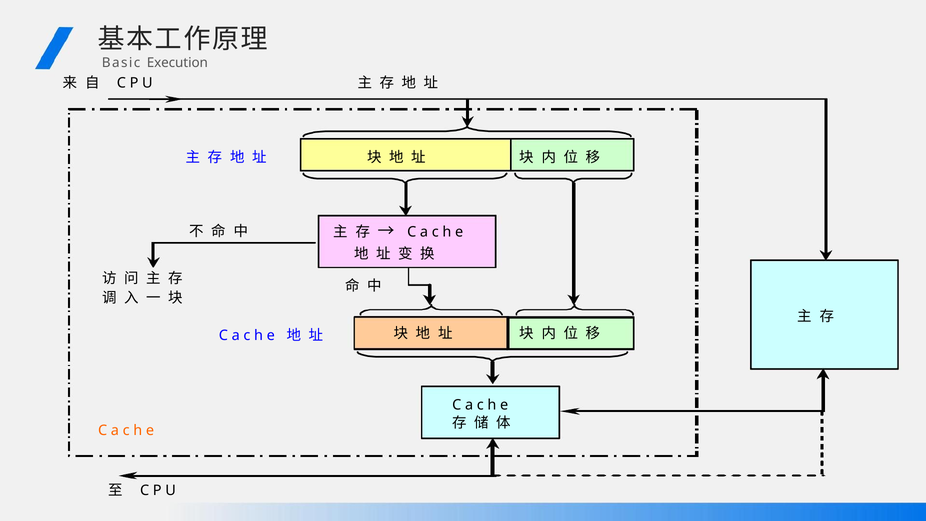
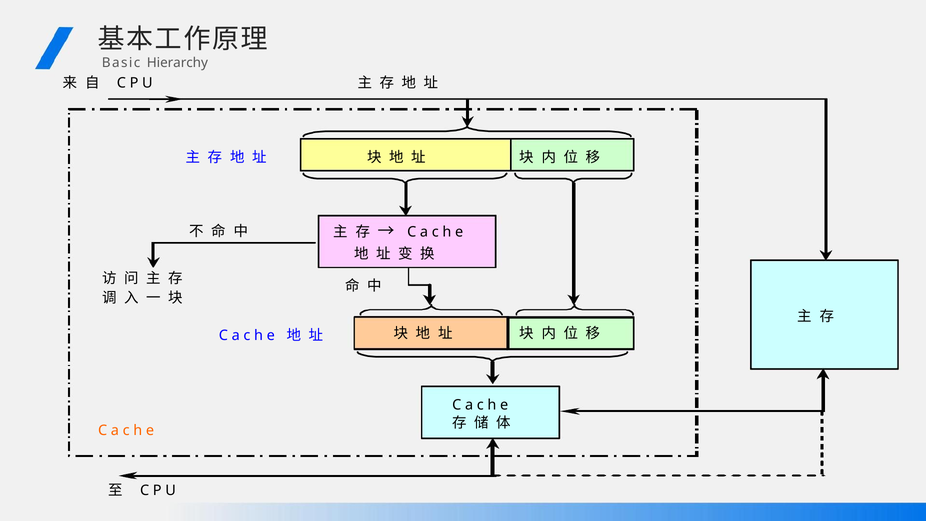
Execution: Execution -> Hierarchy (177, 63)
